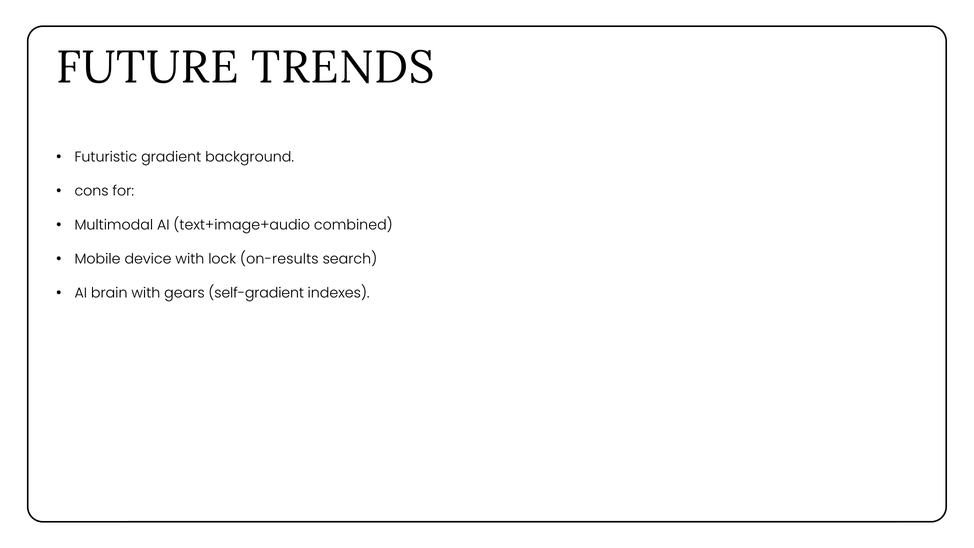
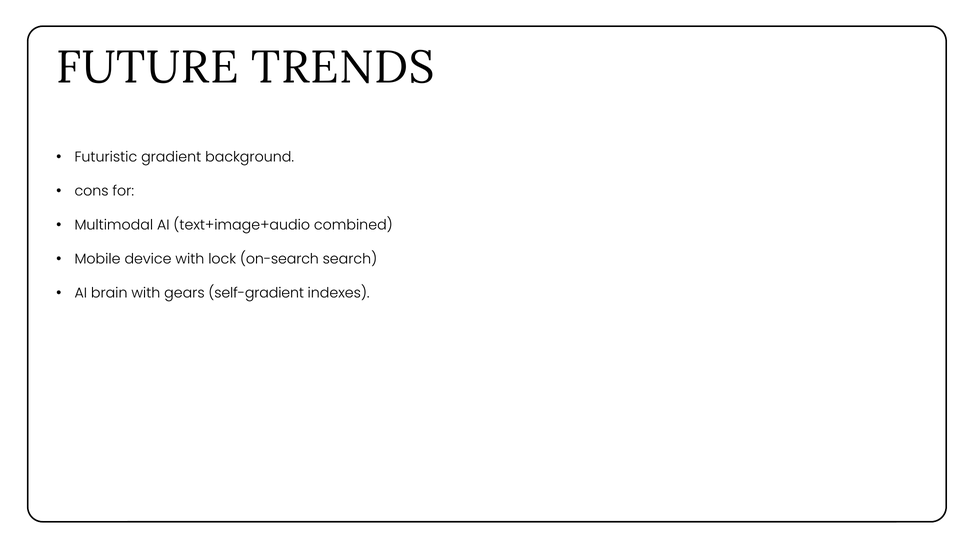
on-results: on-results -> on-search (279, 259)
